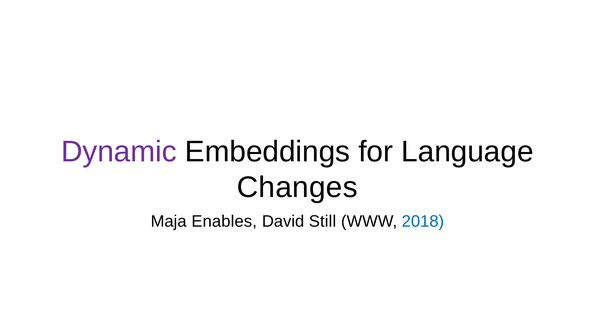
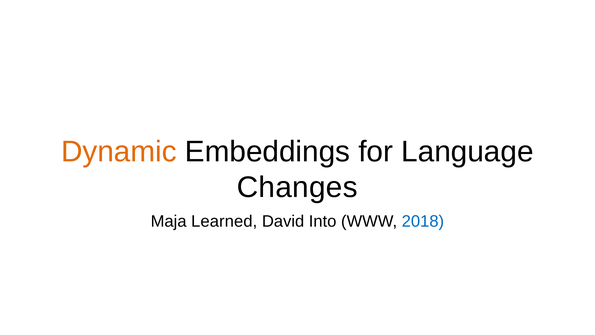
Dynamic colour: purple -> orange (119, 152)
Enables: Enables -> Learned (224, 221)
Still: Still -> Into (323, 221)
